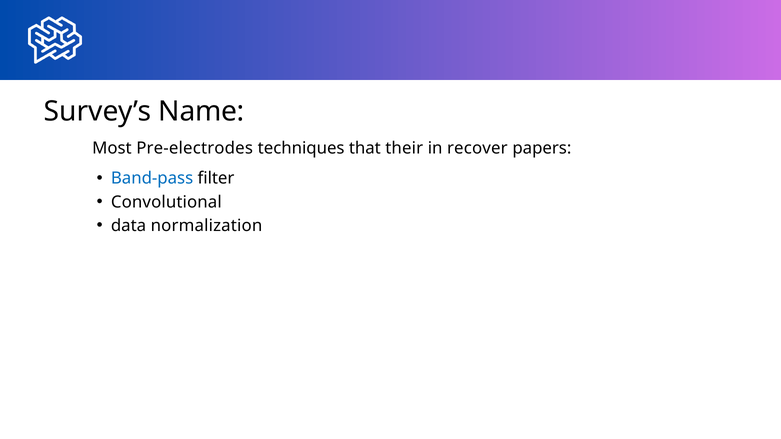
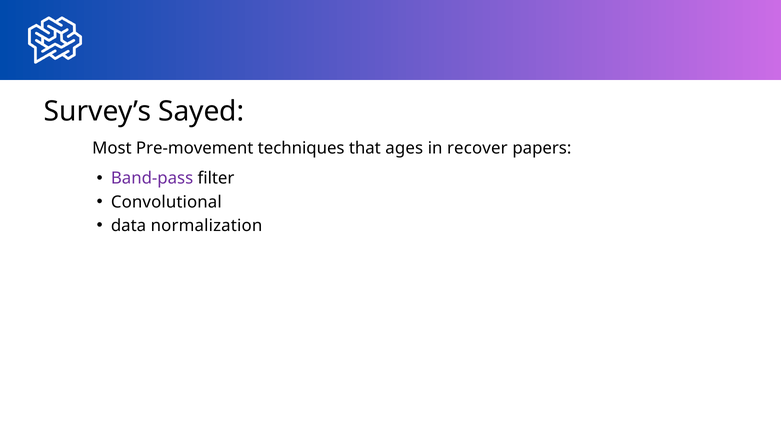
Name: Name -> Sayed (201, 112)
Pre-electrodes: Pre-electrodes -> Pre-movement (195, 148)
their: their -> ages (404, 148)
Band-pass colour: blue -> purple (152, 179)
